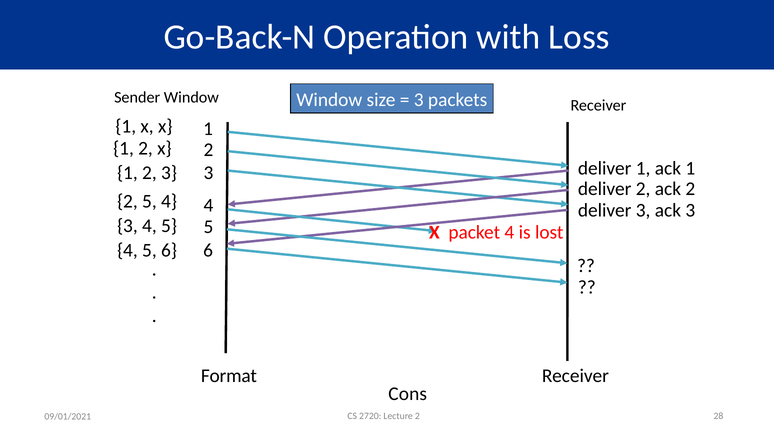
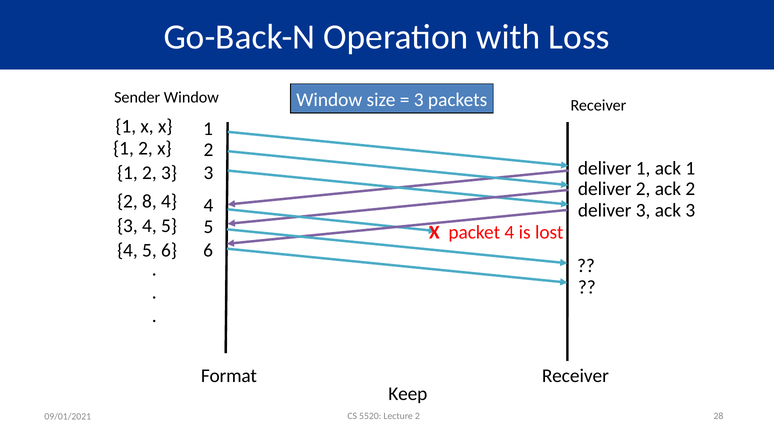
2 5: 5 -> 8 (149, 201)
Cons: Cons -> Keep (408, 393)
2720: 2720 -> 5520 (370, 416)
